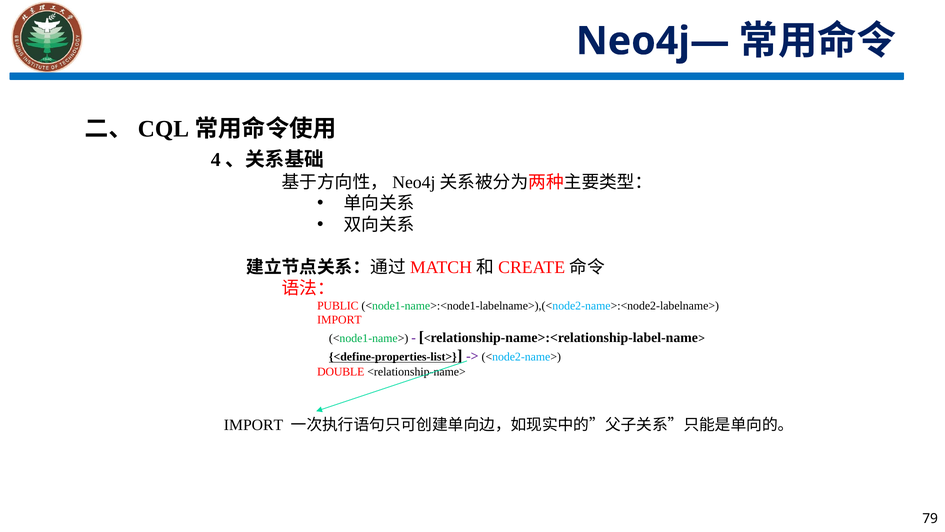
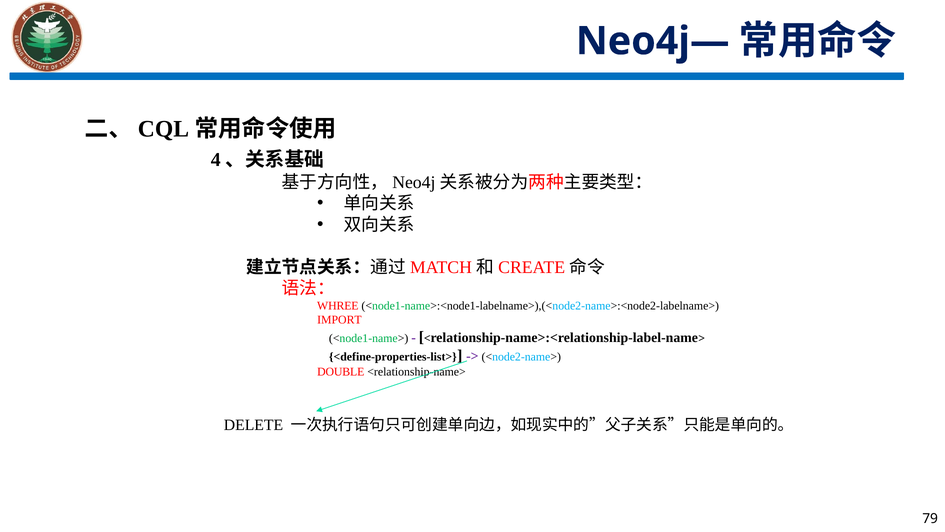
PUBLIC: PUBLIC -> WHREE (338, 306)
<define-properties-list> underline: present -> none (393, 357)
IMPORT: IMPORT -> DELETE (253, 425)
